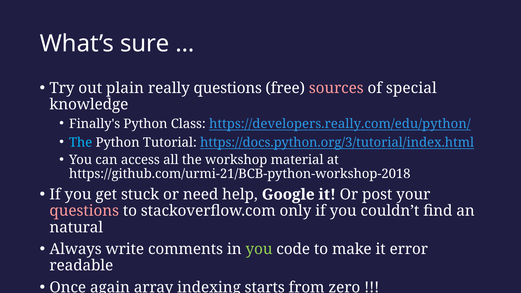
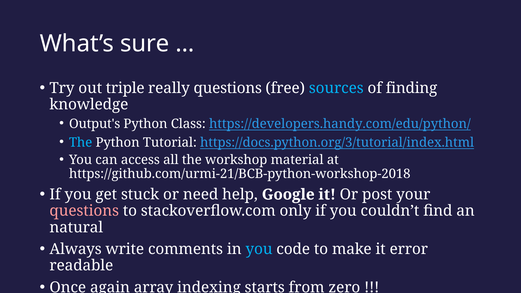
plain: plain -> triple (125, 88)
sources colour: pink -> light blue (336, 88)
special: special -> finding (412, 88)
Finally's: Finally's -> Output's (95, 124)
https://developers.really.com/edu/python/: https://developers.really.com/edu/python/ -> https://developers.handy.com/edu/python/ (340, 124)
you colour: light green -> light blue (259, 249)
